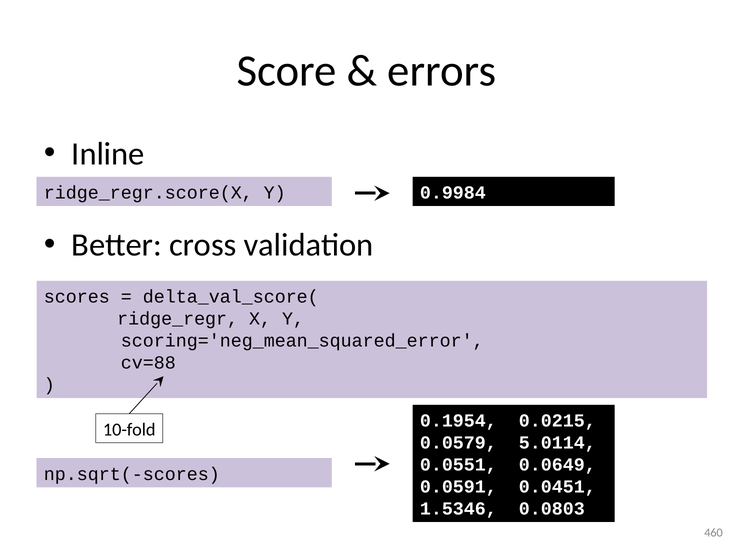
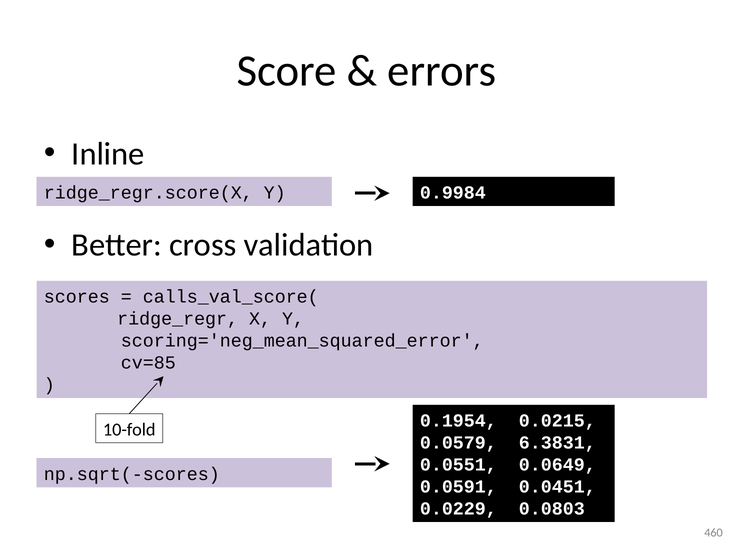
delta_val_score(: delta_val_score( -> calls_val_score( (231, 297)
cv=88: cv=88 -> cv=85 (148, 363)
5.0114: 5.0114 -> 6.3831 (557, 442)
1.5346: 1.5346 -> 0.0229 (458, 508)
